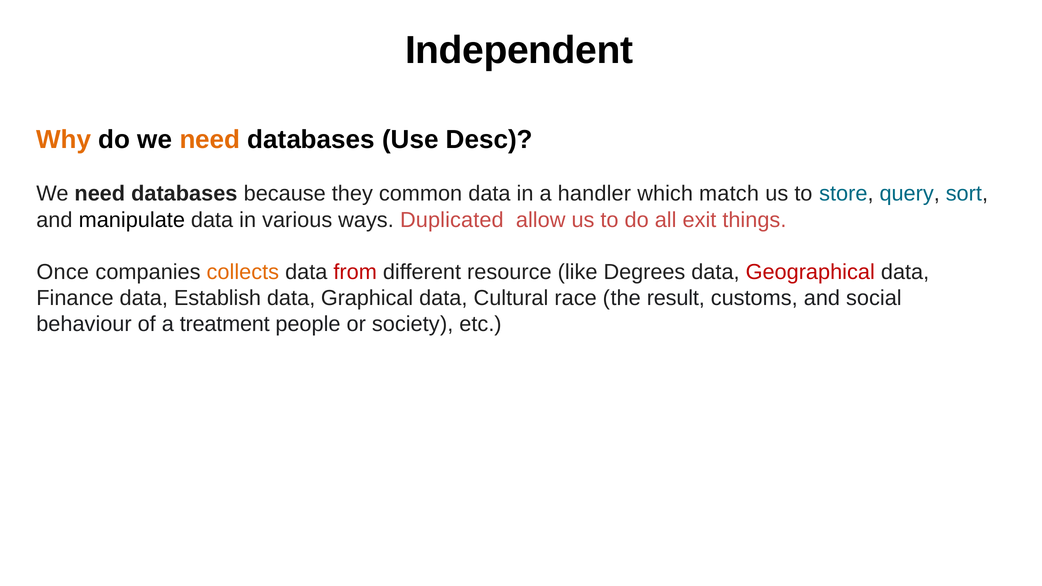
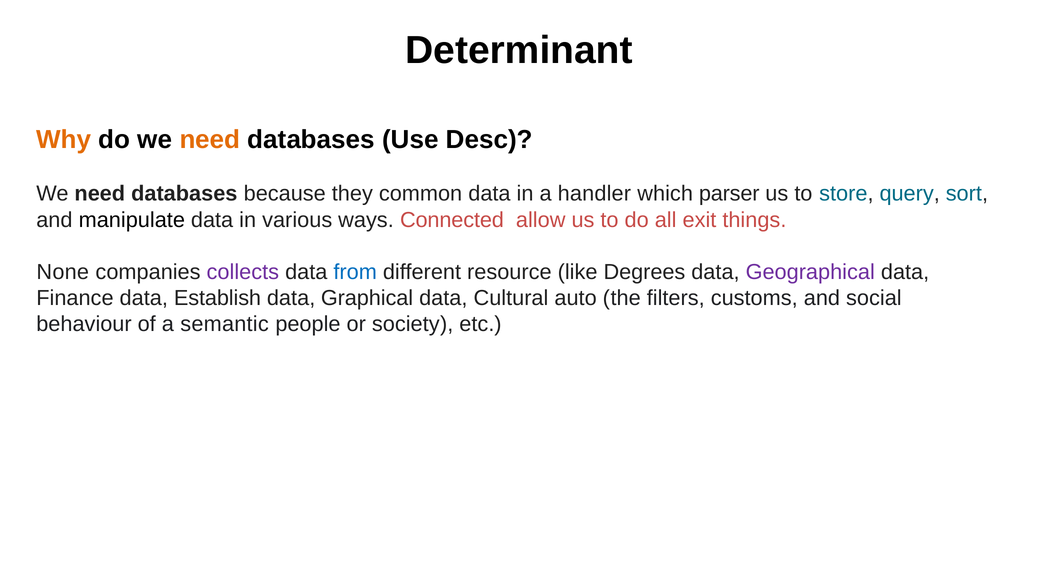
Independent: Independent -> Determinant (519, 50)
match: match -> parser (729, 194)
Duplicated: Duplicated -> Connected (452, 220)
Once: Once -> None (63, 272)
collects colour: orange -> purple (243, 272)
from colour: red -> blue (355, 272)
Geographical colour: red -> purple (810, 272)
race: race -> auto (576, 298)
result: result -> filters (676, 298)
treatment: treatment -> semantic (225, 324)
